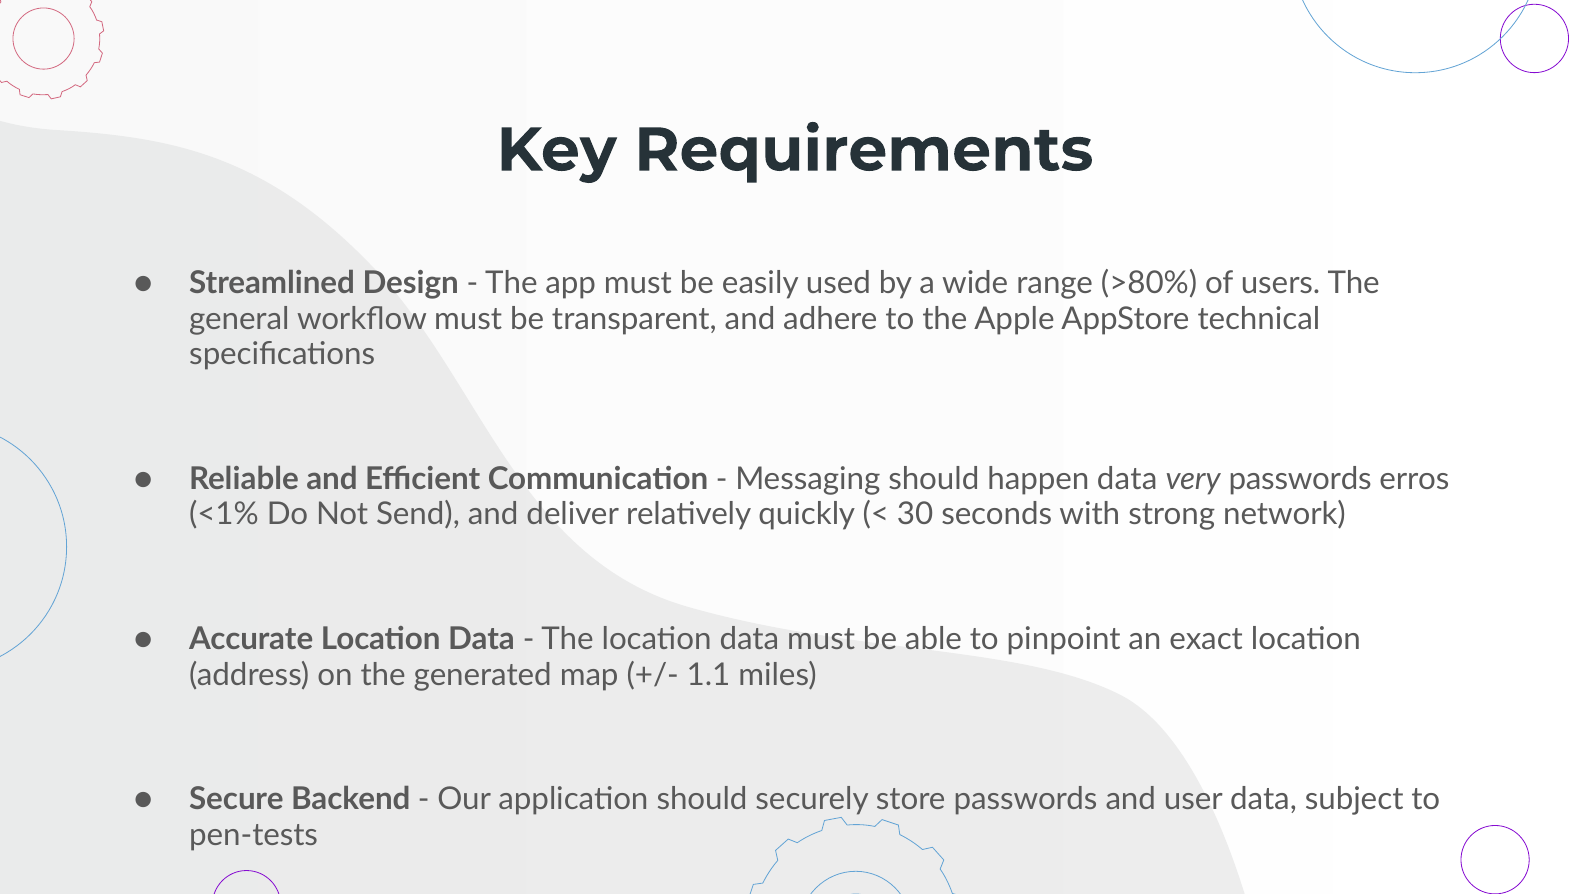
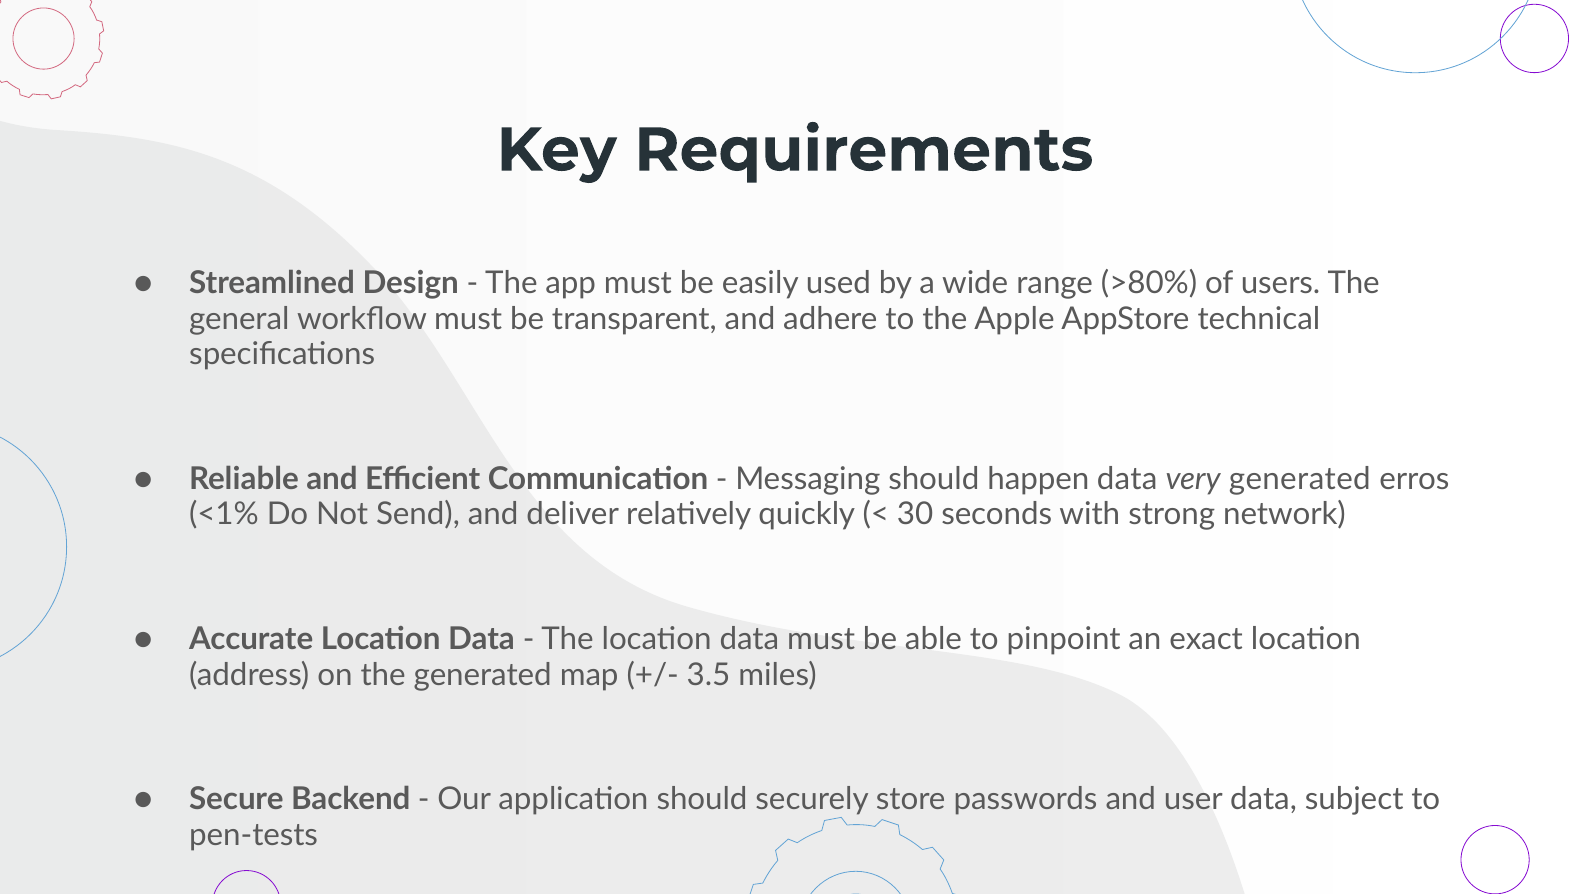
very passwords: passwords -> generated (1300, 479)
1.1: 1.1 -> 3.5 (709, 675)
